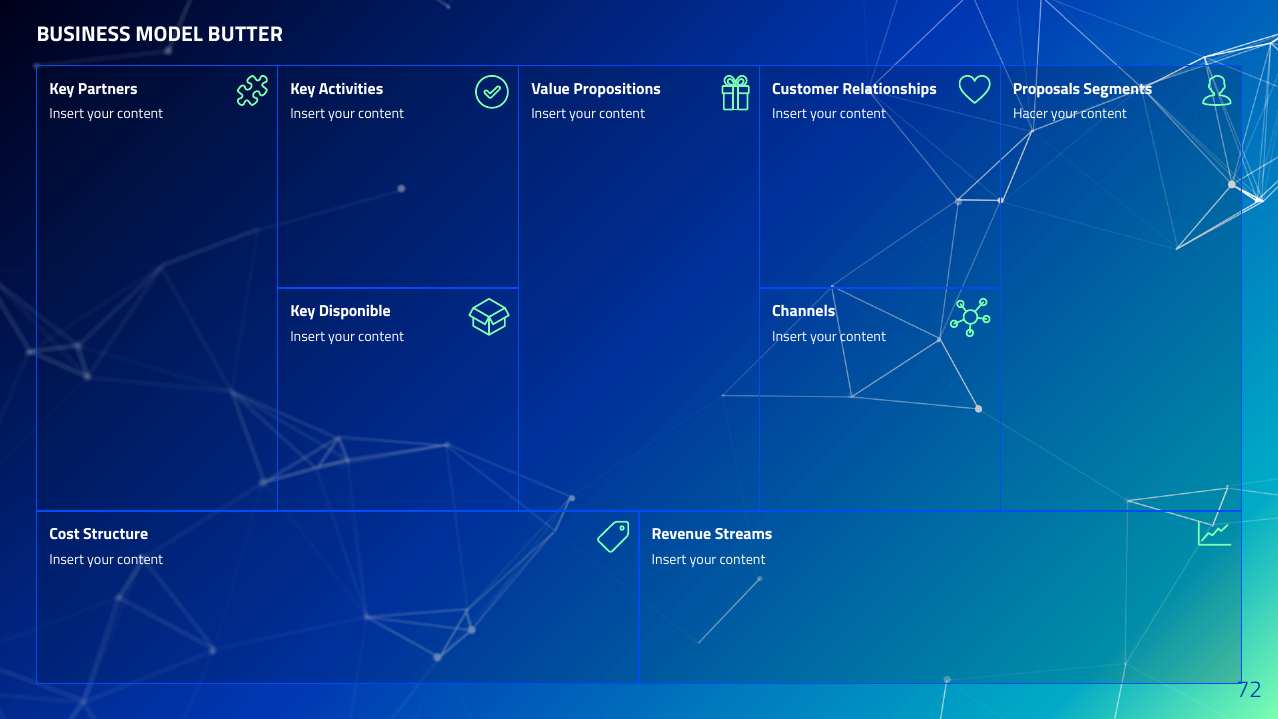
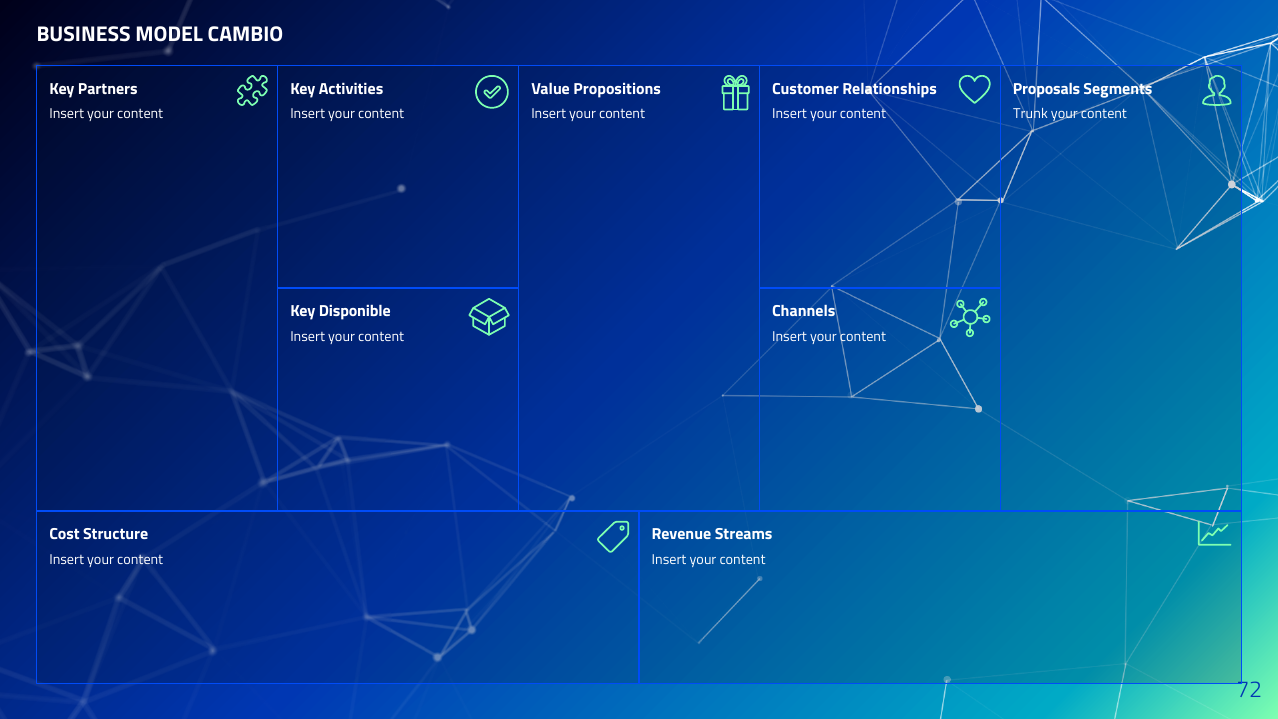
BUTTER: BUTTER -> CAMBIO (246, 34)
Hacer: Hacer -> Trunk (1030, 114)
